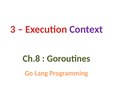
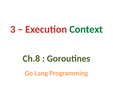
Context colour: purple -> green (86, 29)
